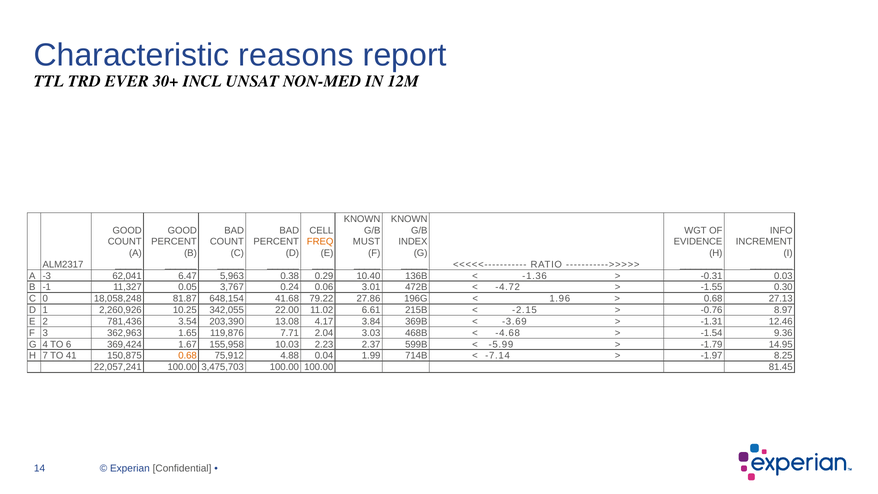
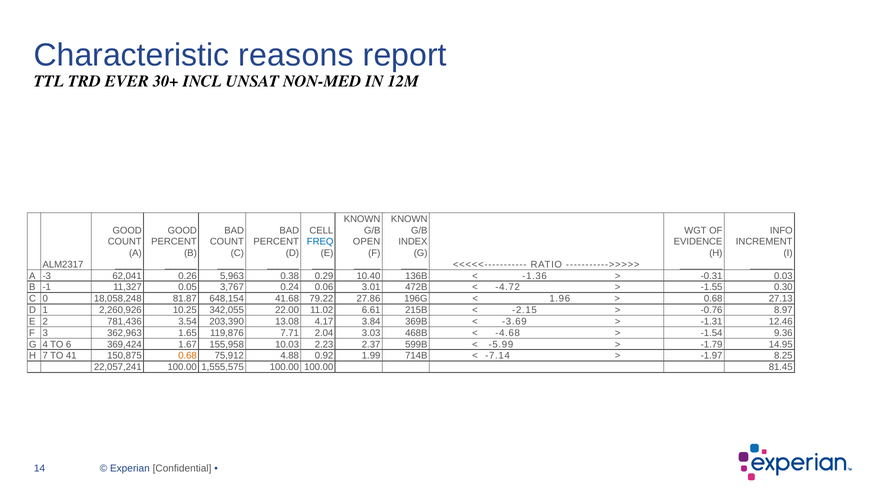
FREQ colour: orange -> blue (320, 242)
MUST: MUST -> OPEN (367, 242)
6.47: 6.47 -> 0.26 (188, 276)
0.04: 0.04 -> 0.92 (324, 356)
3,475,703: 3,475,703 -> 1,555,575 (223, 367)
